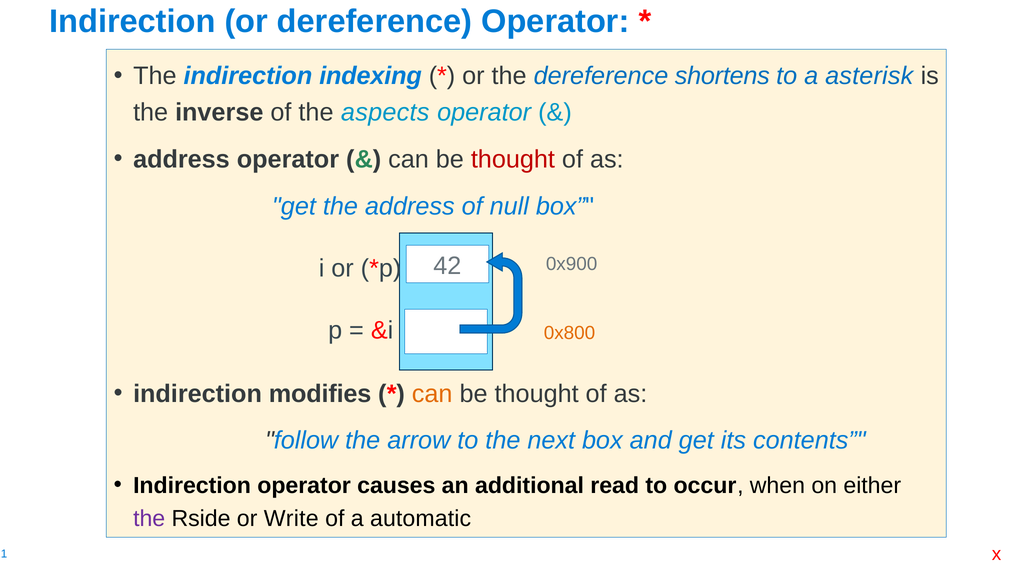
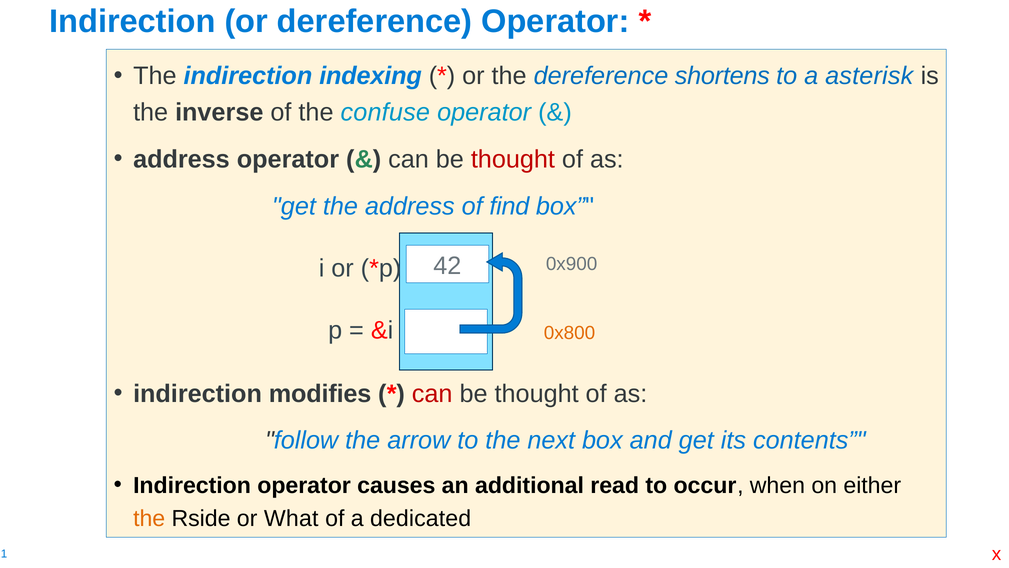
aspects: aspects -> confuse (385, 112)
null: null -> find (509, 206)
can colour: orange -> red (432, 393)
the colour: purple -> orange (149, 518)
Write: Write -> What (291, 518)
automatic: automatic -> dedicated (421, 518)
